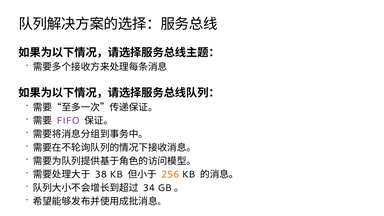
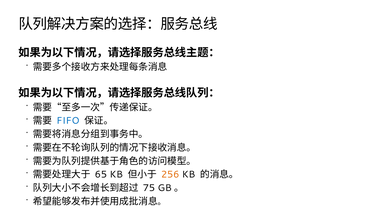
FIFO colour: purple -> blue (68, 121)
38: 38 -> 65 (101, 175)
34: 34 -> 75 (149, 188)
